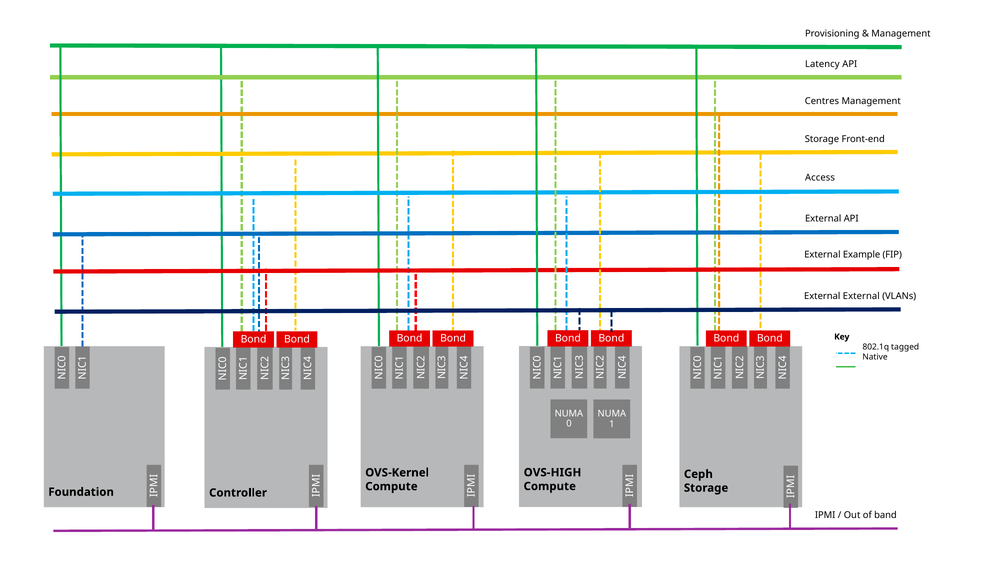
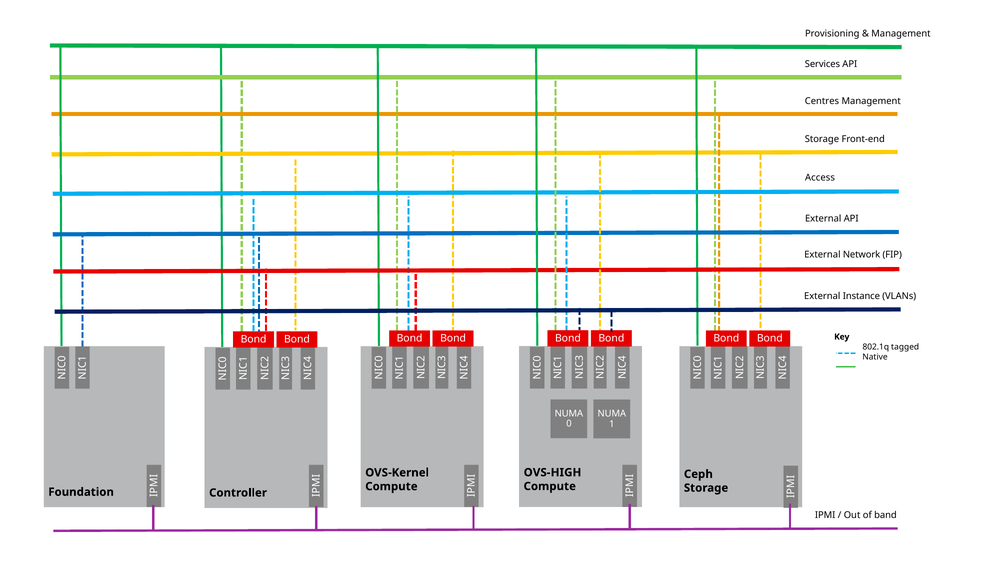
Latency: Latency -> Services (822, 64)
Example: Example -> Network (862, 255)
External External: External -> Instance (861, 296)
